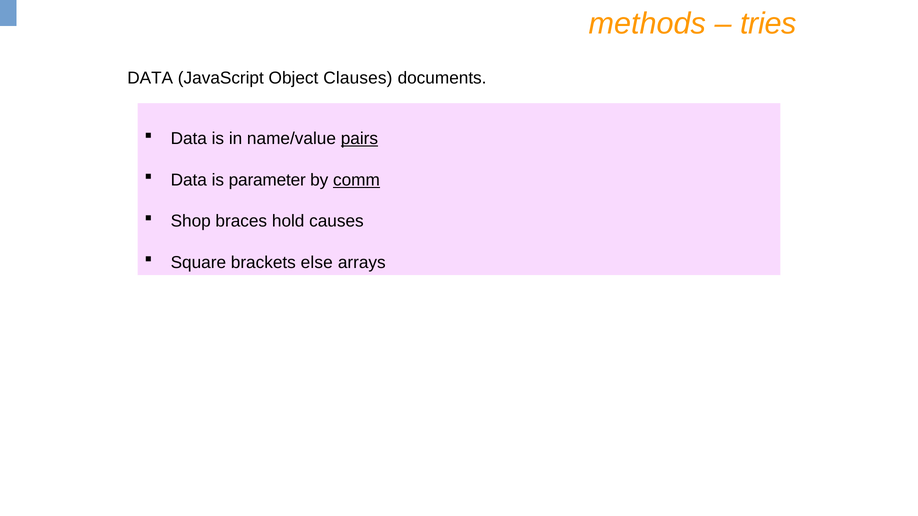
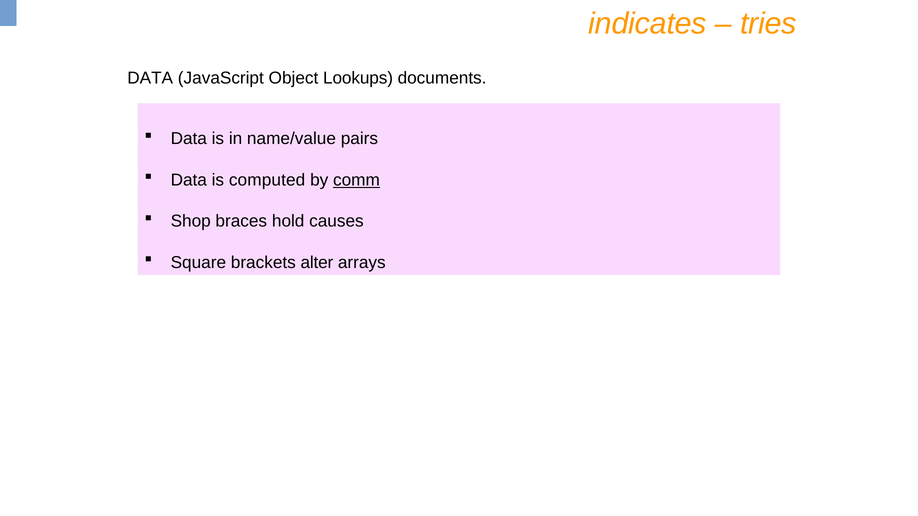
methods: methods -> indicates (648, 24)
Clauses: Clauses -> Lookups (358, 78)
pairs underline: present -> none (359, 139)
parameter: parameter -> computed (267, 180)
else: else -> alter (317, 263)
